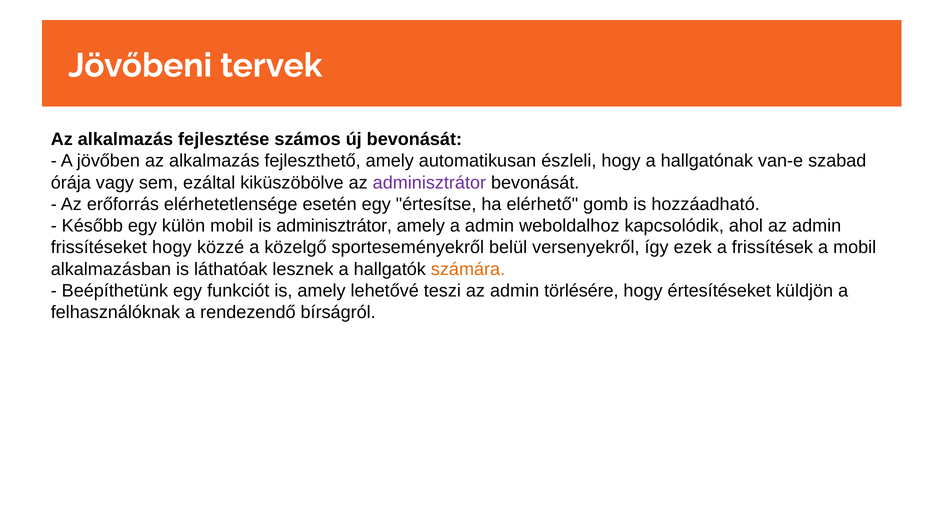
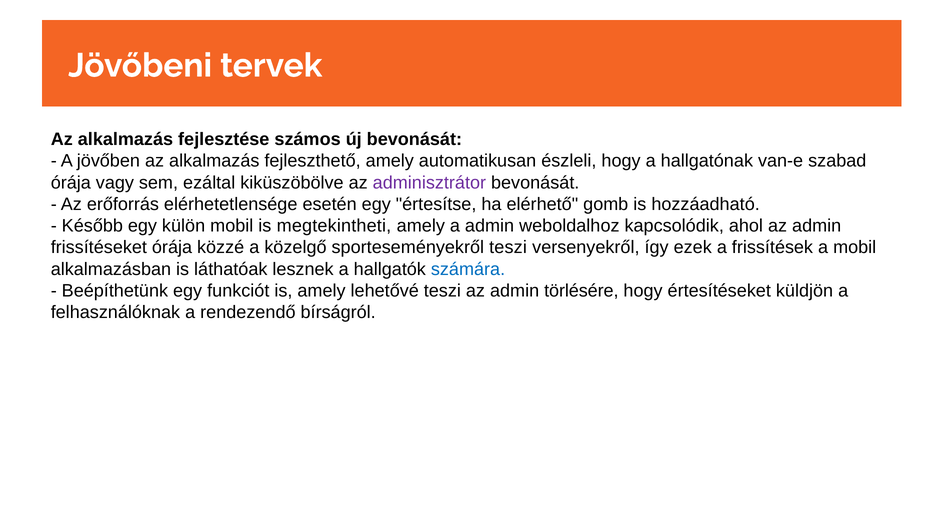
is adminisztrátor: adminisztrátor -> megtekintheti (334, 226)
frissítéseket hogy: hogy -> órája (172, 248)
sporteseményekről belül: belül -> teszi (508, 248)
számára colour: orange -> blue (468, 269)
